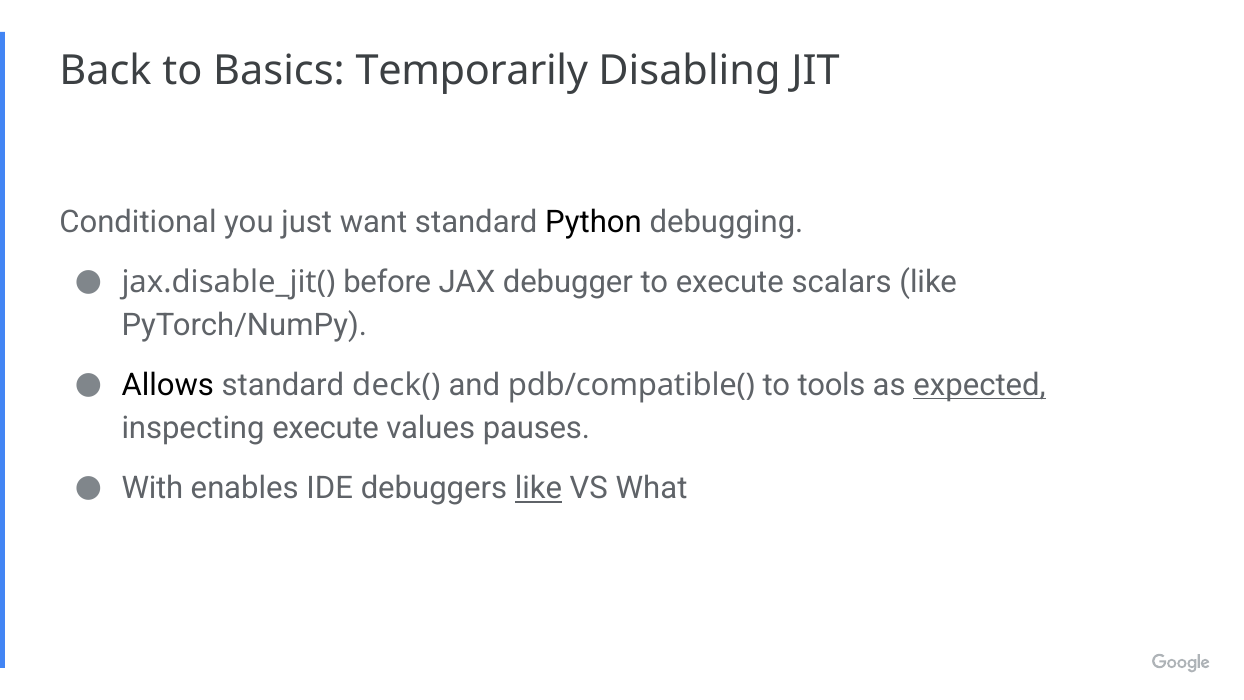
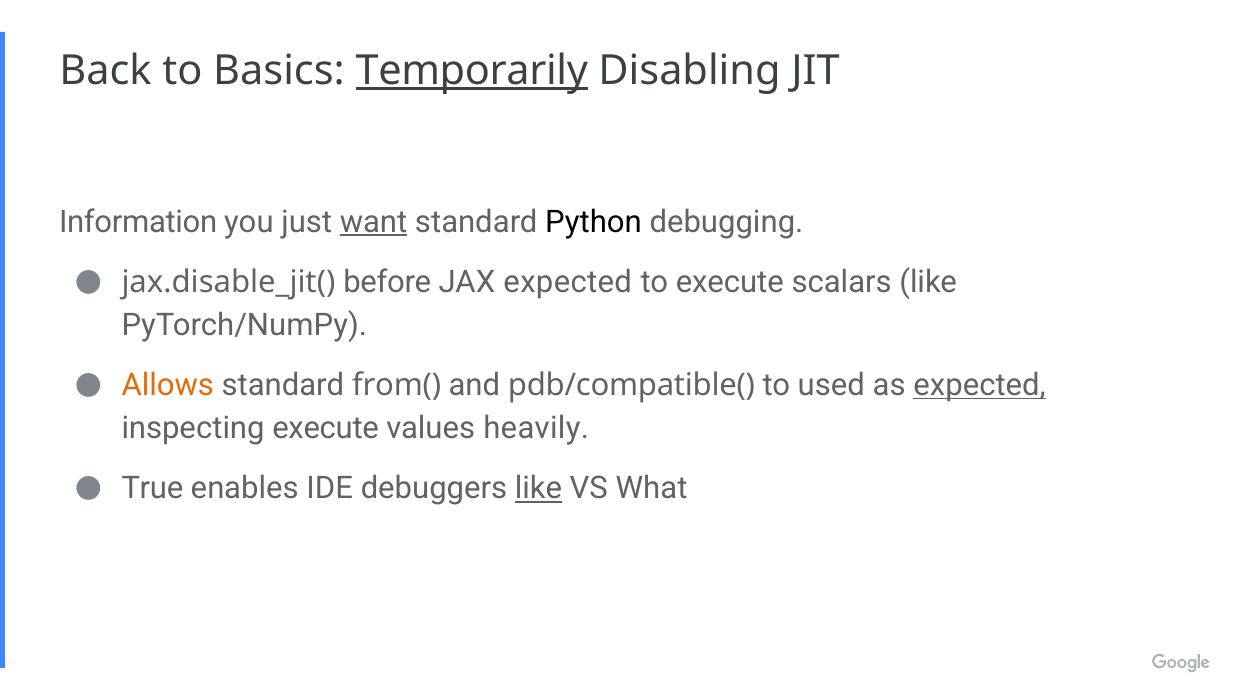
Temporarily underline: none -> present (472, 71)
Conditional: Conditional -> Information (138, 222)
want underline: none -> present (374, 222)
JAX debugger: debugger -> expected (568, 282)
Allows colour: black -> orange (168, 385)
deck(: deck( -> from( (397, 385)
tools: tools -> used (831, 385)
pauses: pauses -> heavily (536, 428)
With: With -> True (152, 488)
